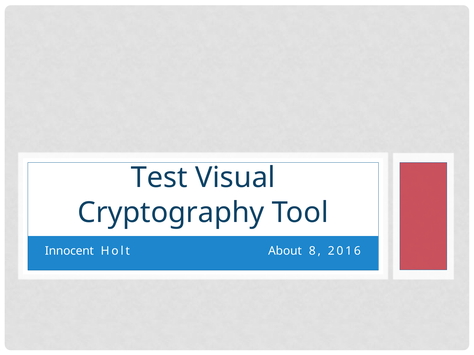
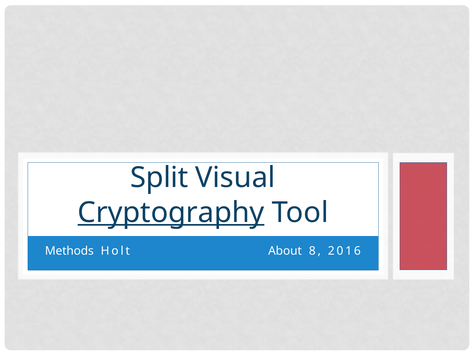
Test: Test -> Split (159, 178)
Cryptography underline: none -> present (171, 213)
Innocent: Innocent -> Methods (69, 251)
